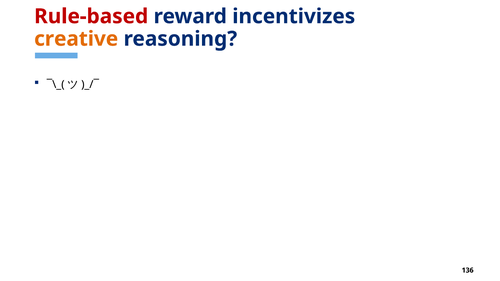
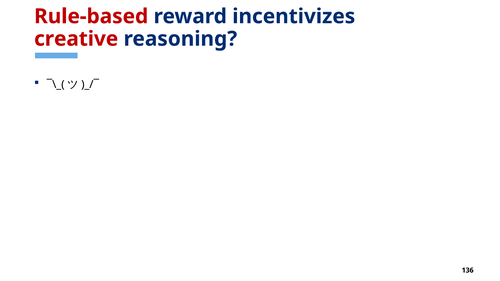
creative colour: orange -> red (76, 39)
